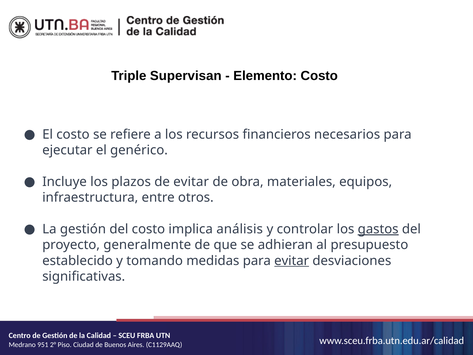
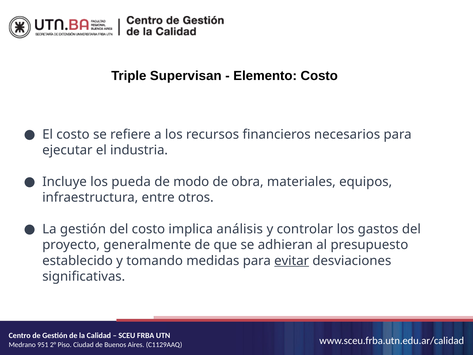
genérico: genérico -> industria (139, 150)
plazos: plazos -> pueda (131, 182)
de evitar: evitar -> modo (191, 182)
gastos underline: present -> none (378, 229)
